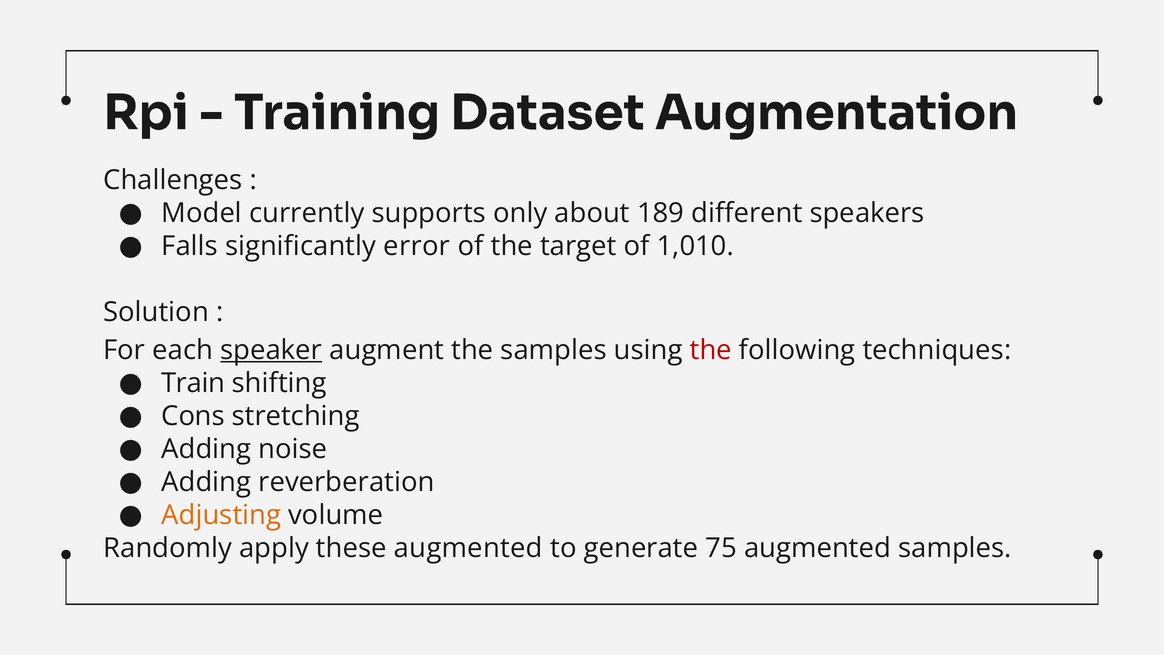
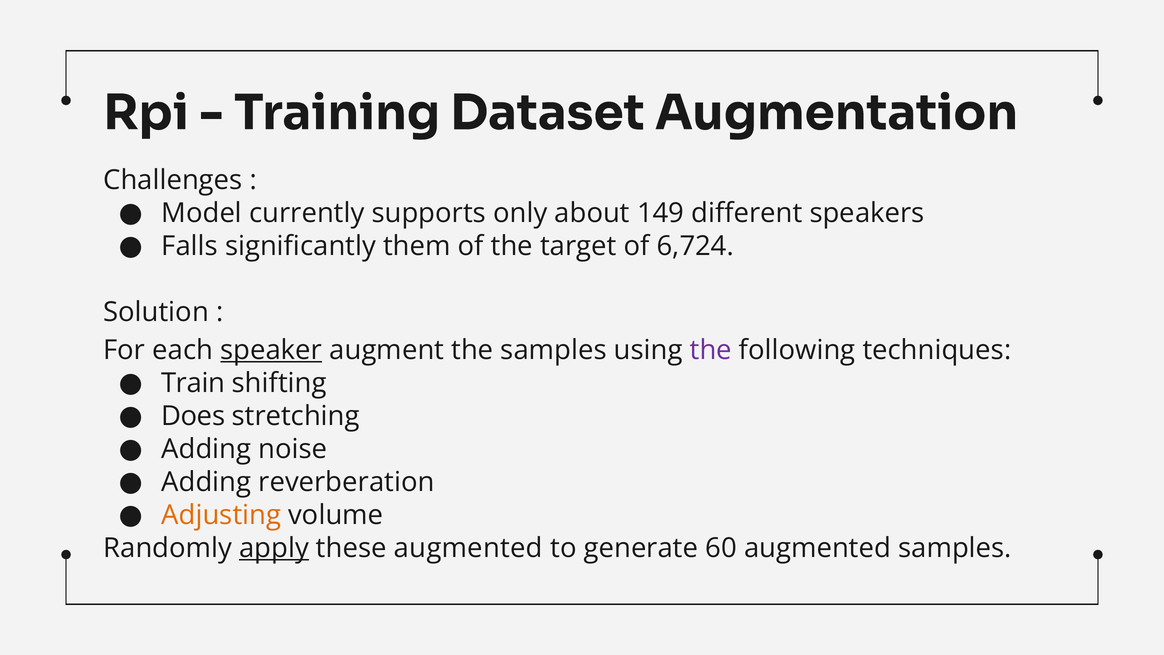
189: 189 -> 149 (661, 213)
error: error -> them (417, 246)
1,010: 1,010 -> 6,724 (695, 246)
the colour: red -> purple (711, 350)
Cons: Cons -> Does (193, 416)
apply underline: none -> present (274, 548)
75: 75 -> 60 (721, 548)
